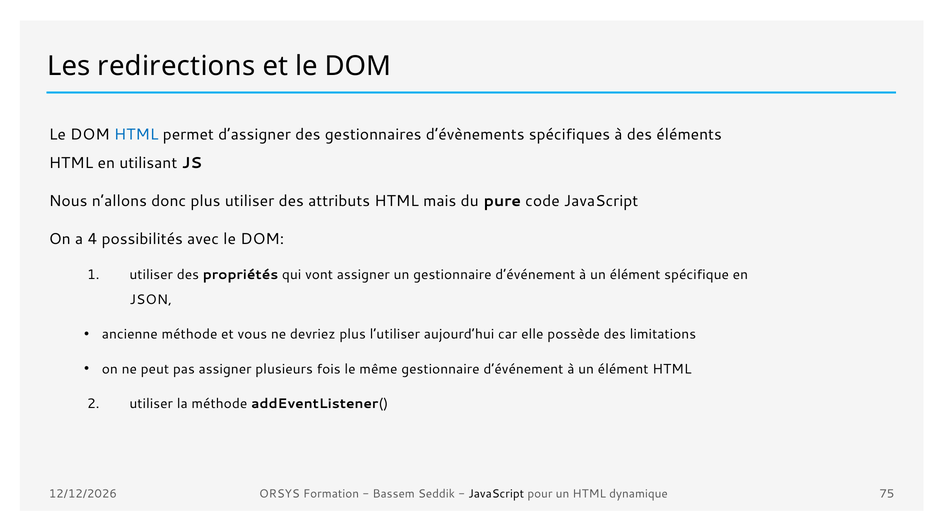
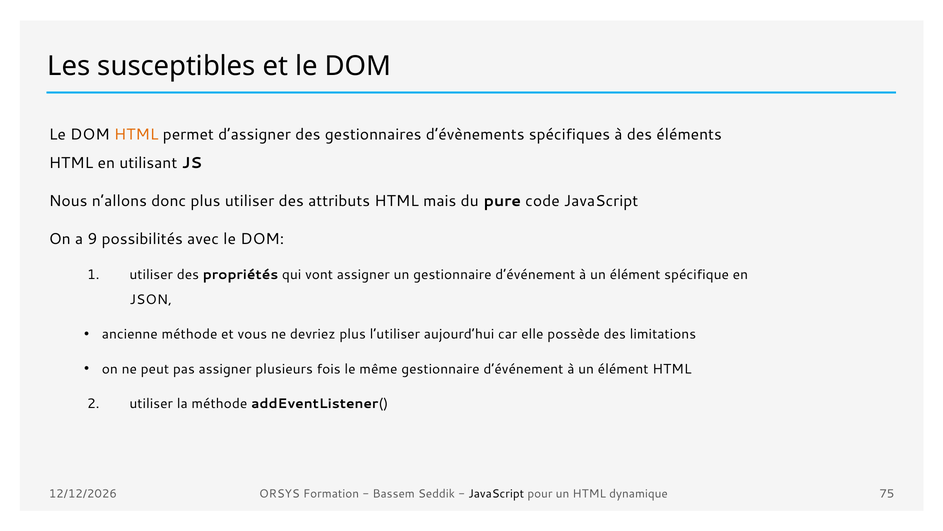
redirections: redirections -> susceptibles (177, 66)
HTML colour: blue -> orange (136, 134)
4: 4 -> 9 (92, 239)
